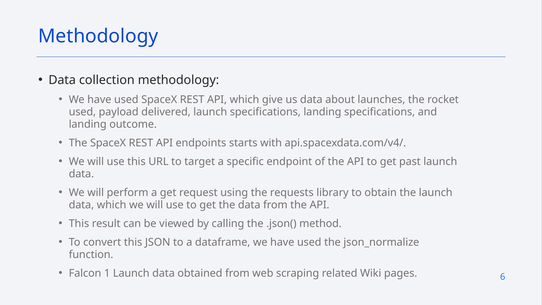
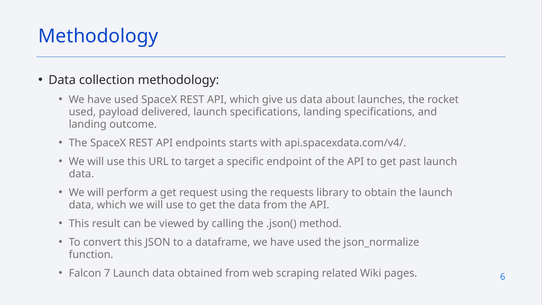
1: 1 -> 7 (107, 273)
